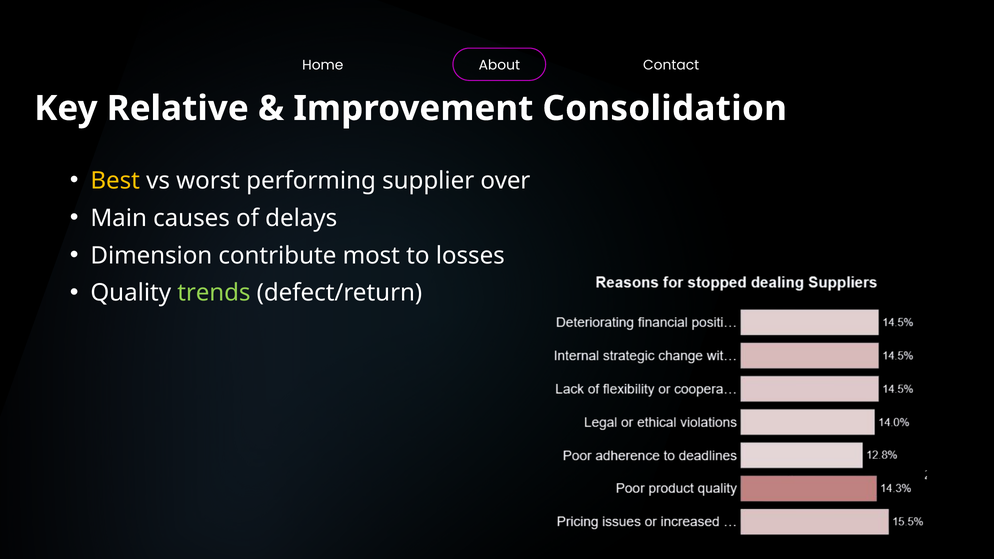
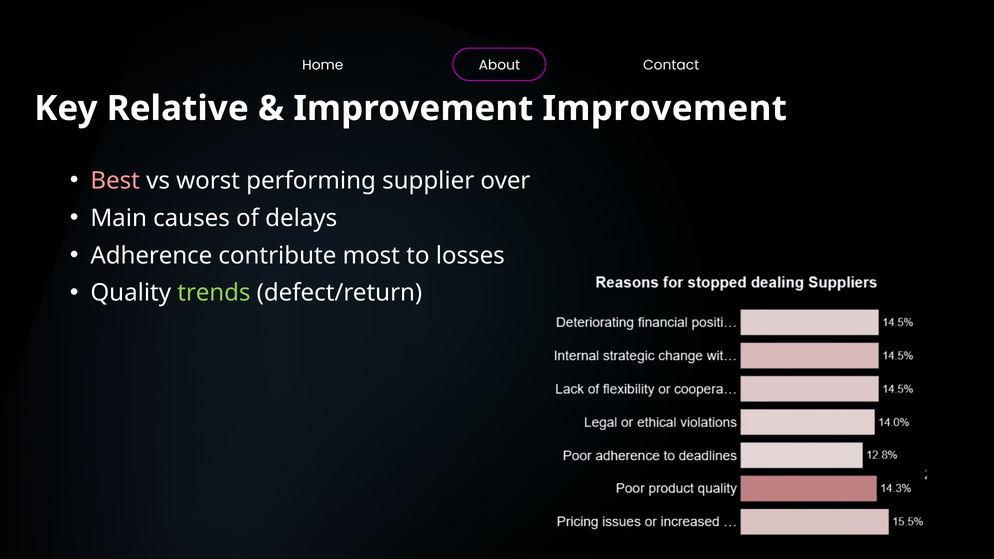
Improvement Consolidation: Consolidation -> Improvement (665, 108)
Best colour: yellow -> pink (115, 181)
Dimension: Dimension -> Adherence (151, 256)
